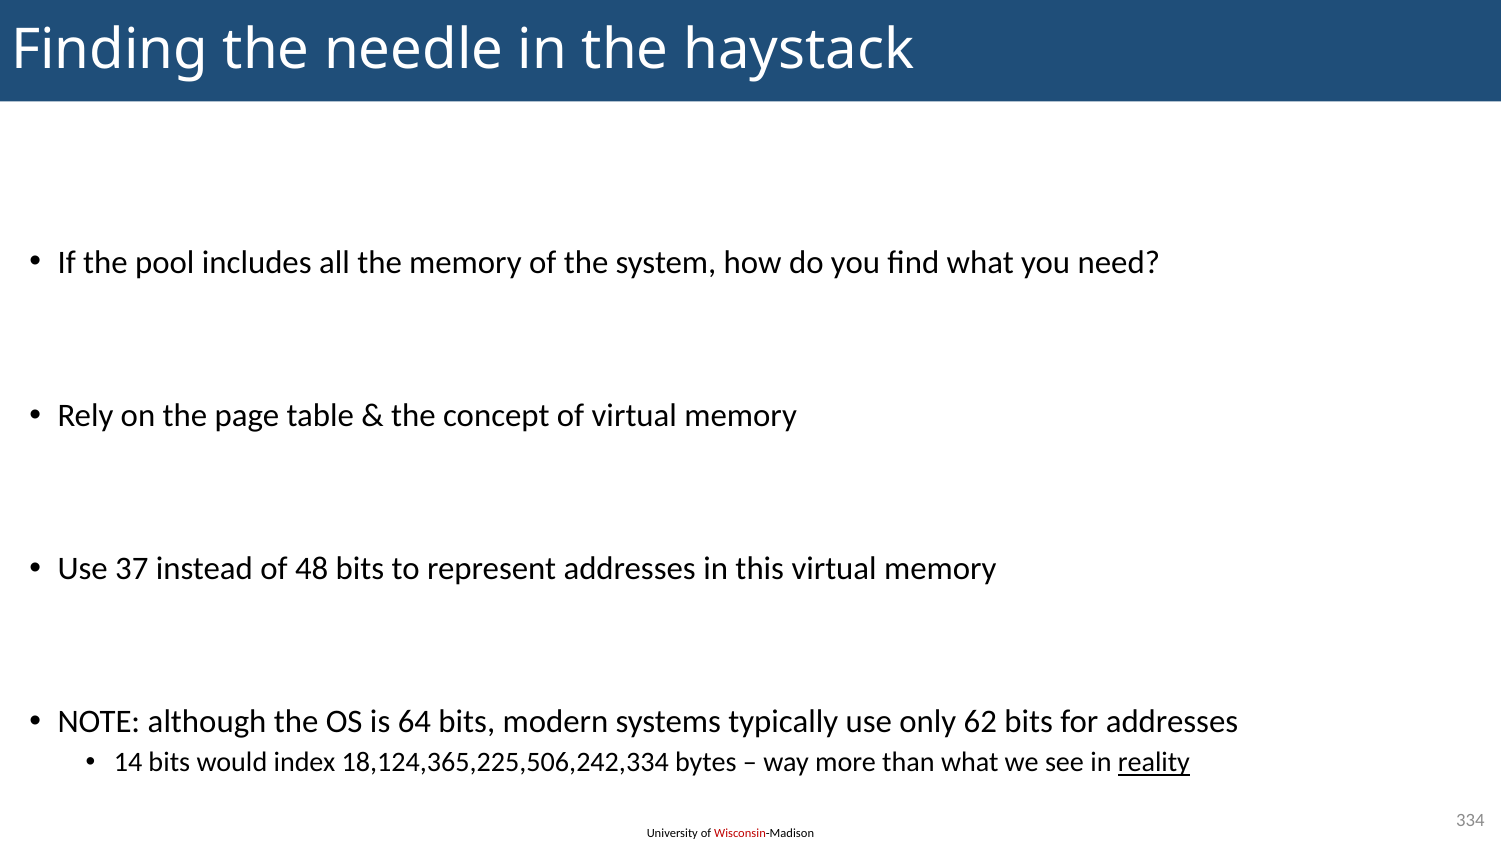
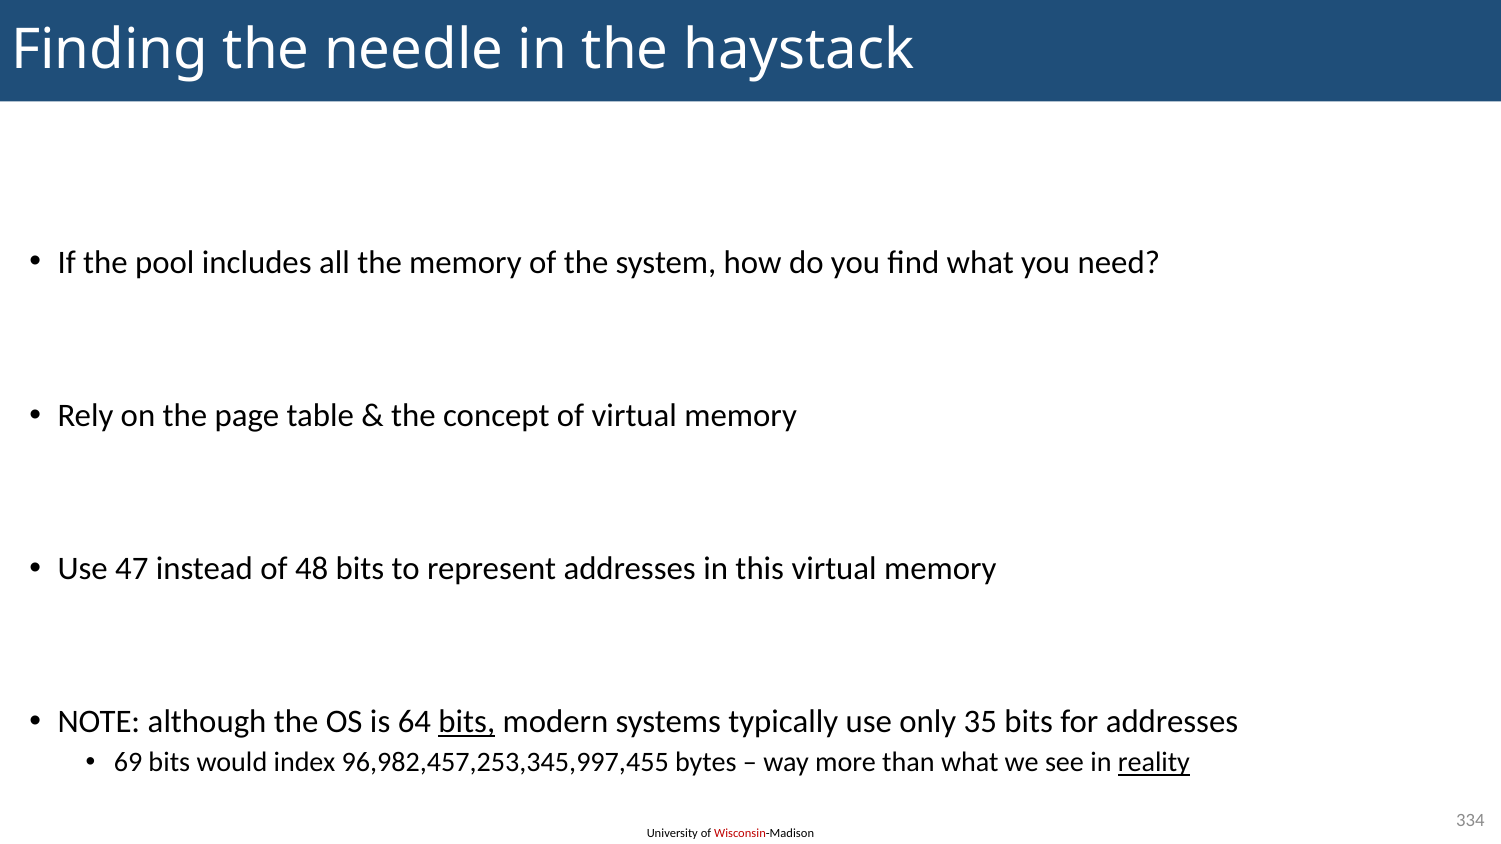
37: 37 -> 47 (132, 569)
bits underline: none -> present (467, 722)
62: 62 -> 35 (980, 722)
14: 14 -> 69 (128, 763)
18,124,365,225,506,242,334: 18,124,365,225,506,242,334 -> 96,982,457,253,345,997,455 (505, 763)
